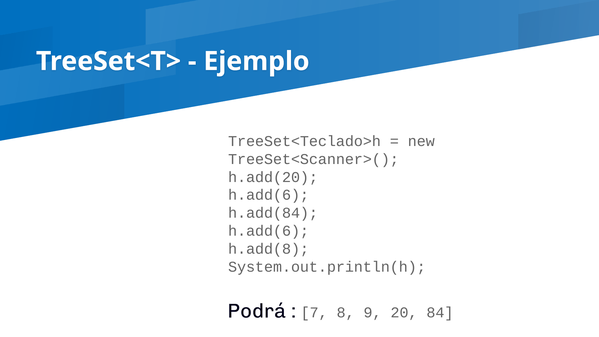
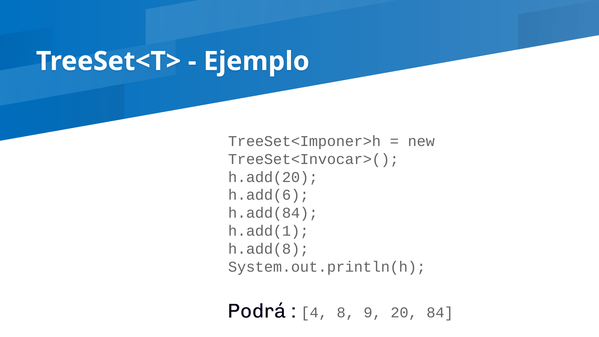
TreeSet<Teclado>h: TreeSet<Teclado>h -> TreeSet<Imponer>h (304, 141)
TreeSet<Scanner>(: TreeSet<Scanner>( -> TreeSet<Invocar>( (313, 159)
h.add(6: h.add(6 -> h.add(1 (269, 231)
7: 7 -> 4 (314, 313)
